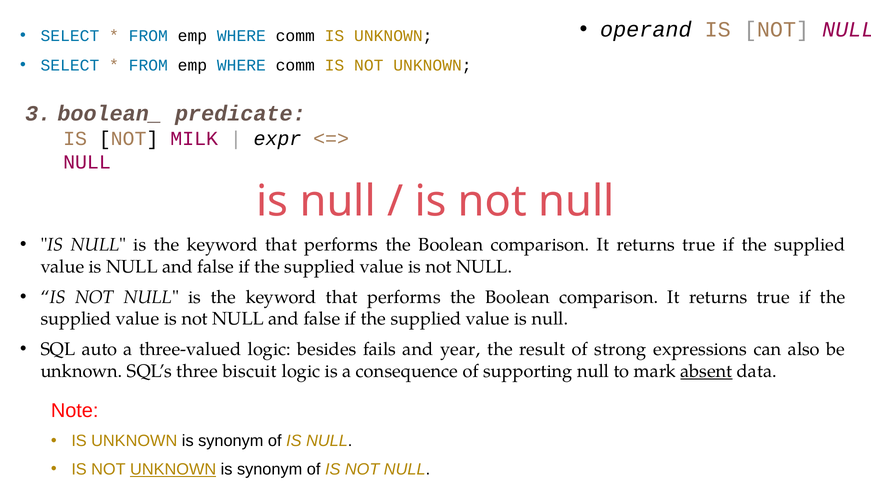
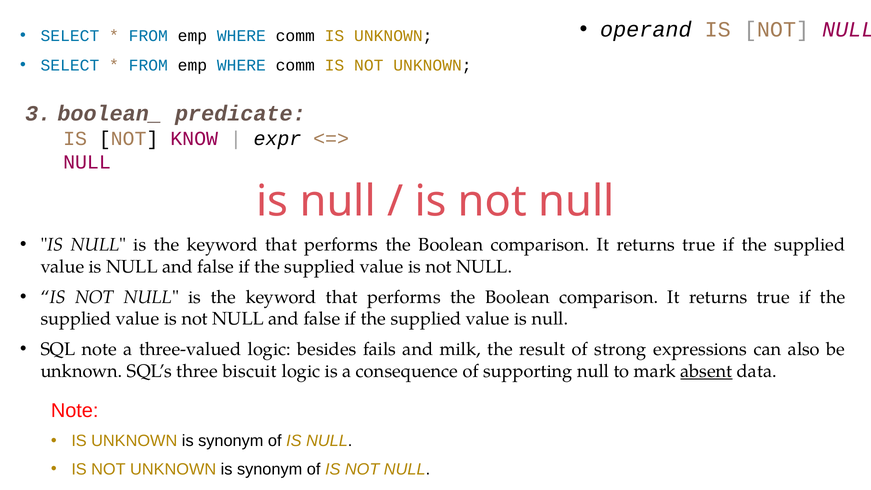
MILK: MILK -> KNOW (194, 138)
SQL auto: auto -> note (99, 349)
year: year -> milk (460, 349)
UNKNOWN underline: present -> none (173, 469)
